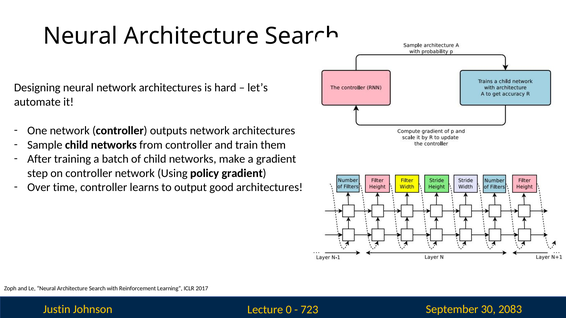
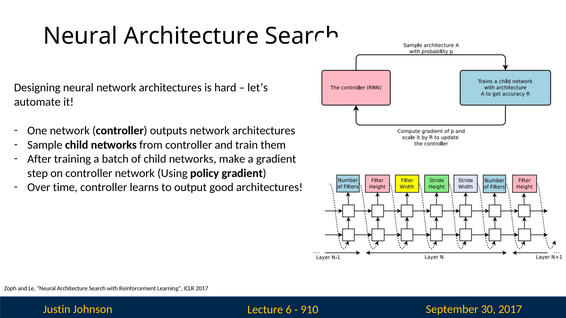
0: 0 -> 6 (289, 310)
723: 723 -> 910 (309, 310)
30 2083: 2083 -> 2017 (510, 310)
